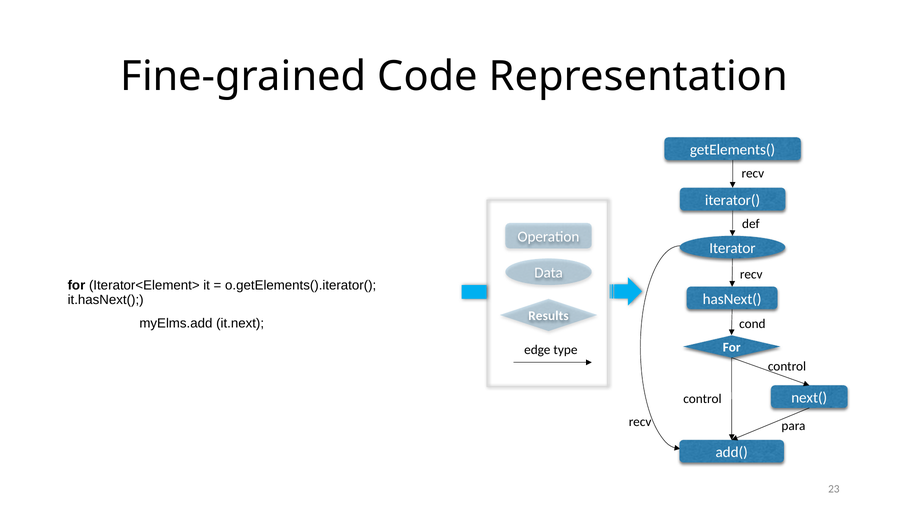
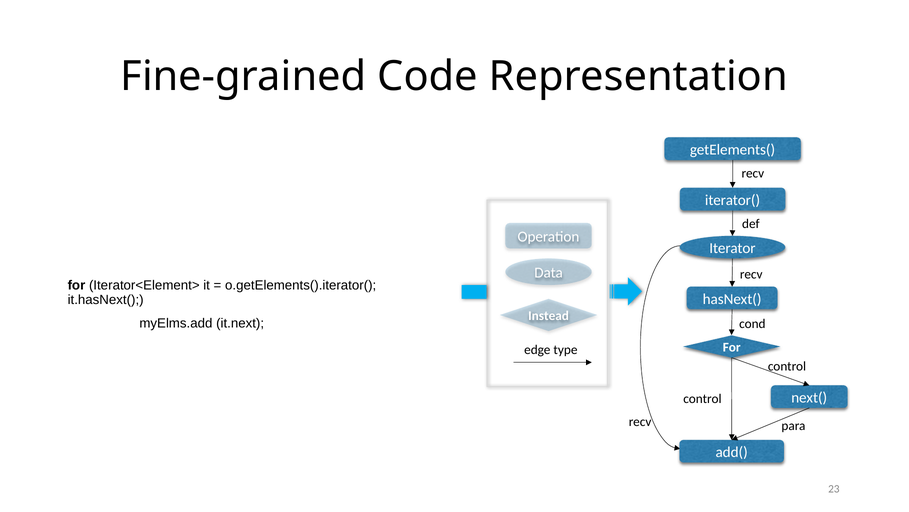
Results: Results -> Instead (549, 315)
